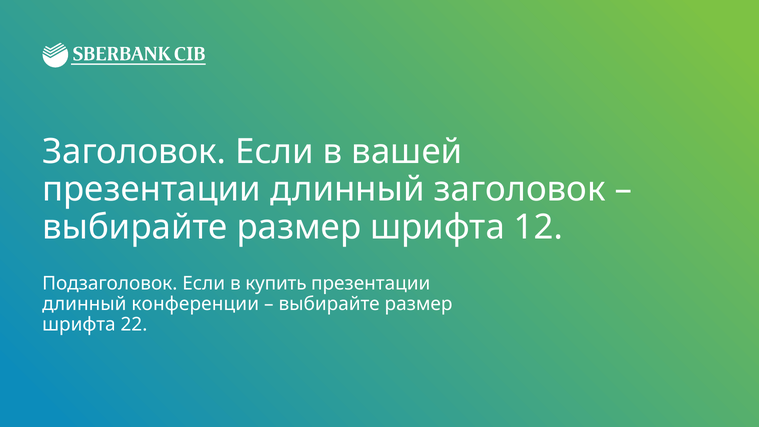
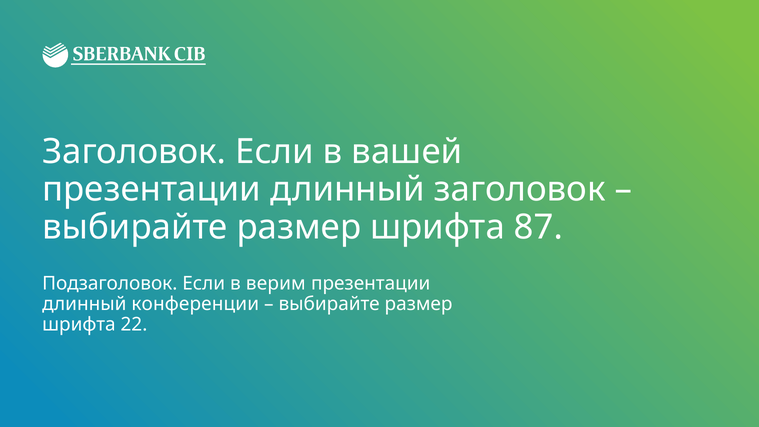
12: 12 -> 87 (539, 227)
купить: купить -> верим (276, 283)
